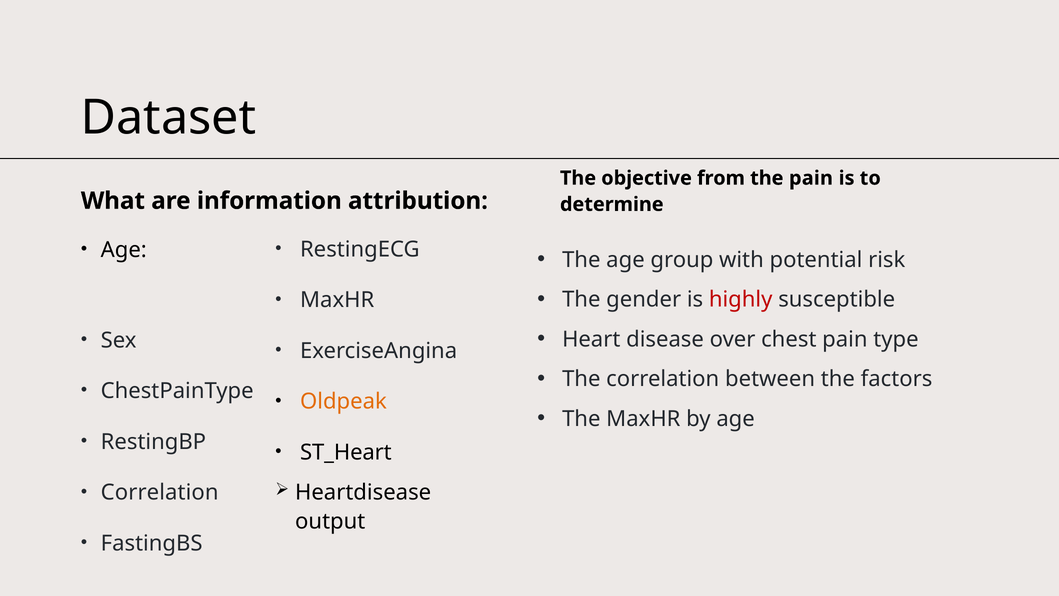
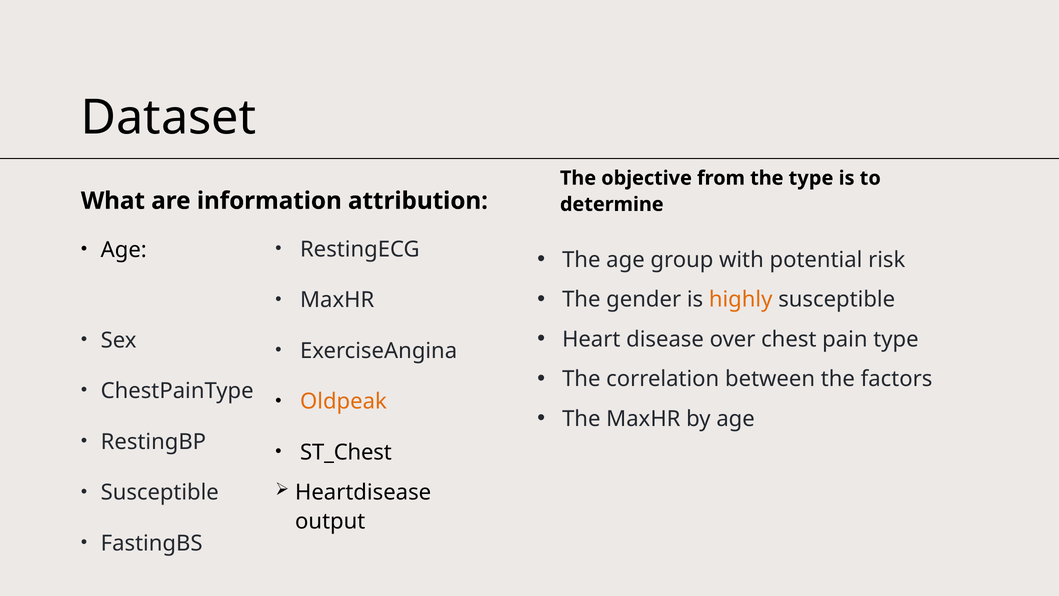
the pain: pain -> type (811, 178)
highly colour: red -> orange (741, 299)
ST_Heart: ST_Heart -> ST_Chest (346, 452)
Correlation: Correlation -> Susceptible (160, 492)
